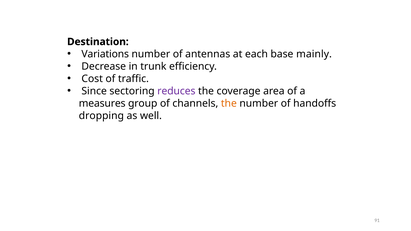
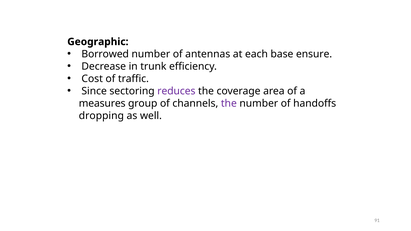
Destination: Destination -> Geographic (98, 42)
Variations: Variations -> Borrowed (105, 54)
mainly: mainly -> ensure (314, 54)
the colour: orange -> purple (229, 103)
